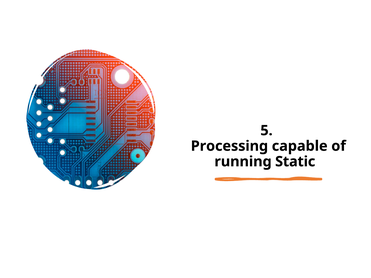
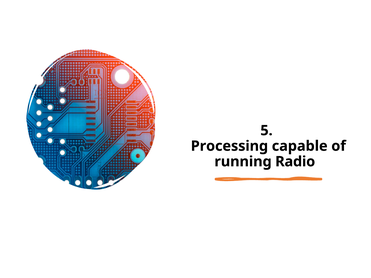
Static: Static -> Radio (295, 162)
